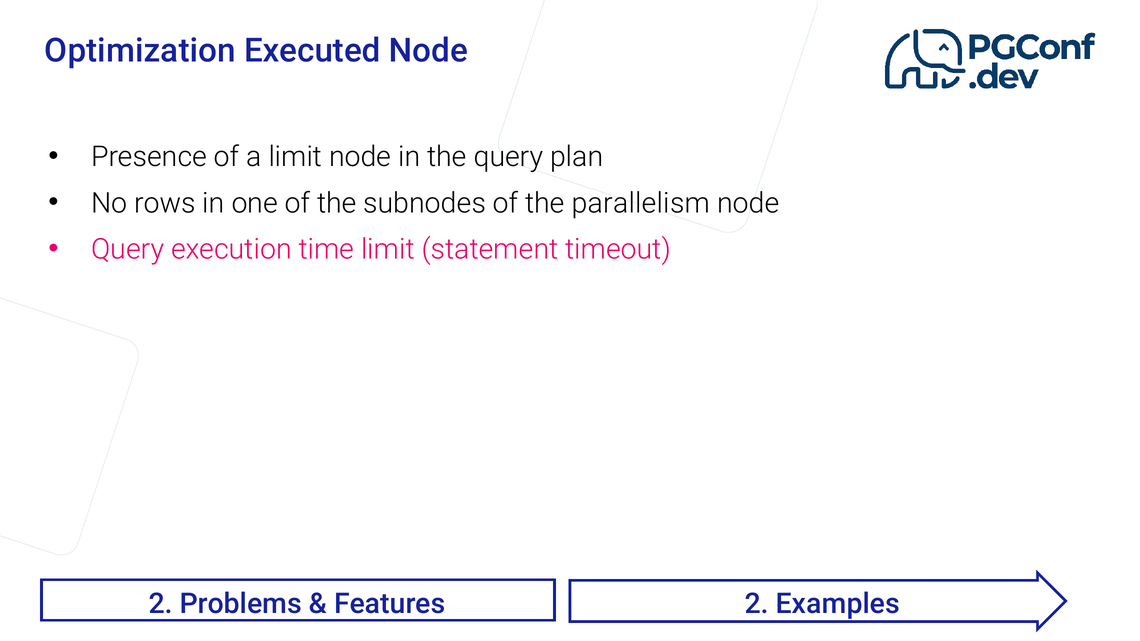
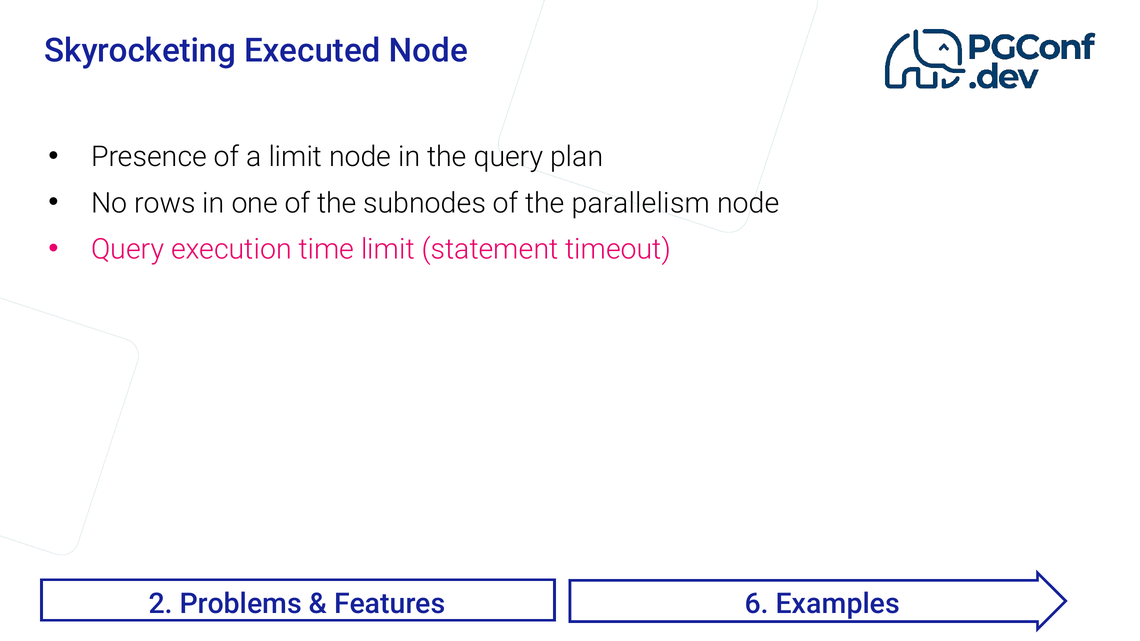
Optimization: Optimization -> Skyrocketing (140, 51)
Features 2: 2 -> 6 (757, 604)
